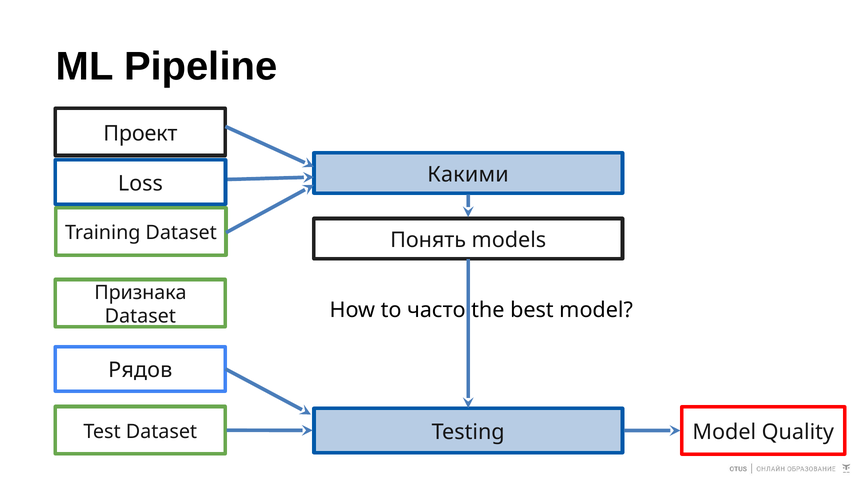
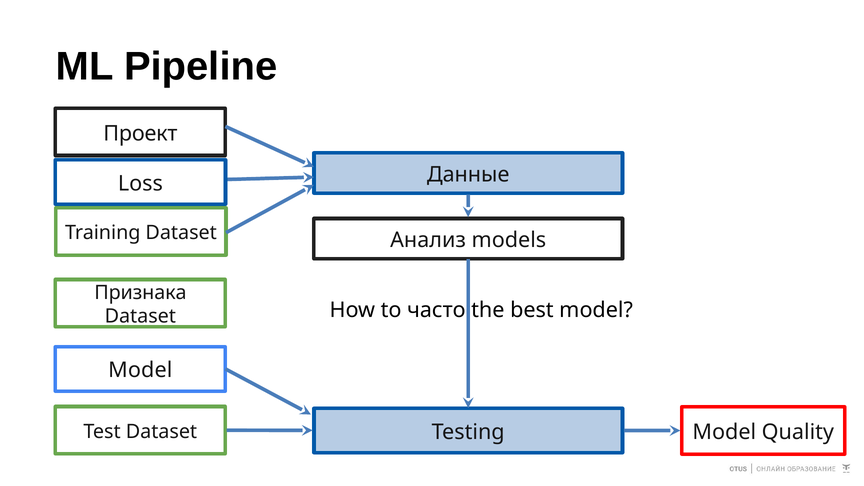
Какими: Какими -> Данные (468, 174)
Понять: Понять -> Анализ (428, 240)
Рядов: Рядов -> Model (140, 370)
